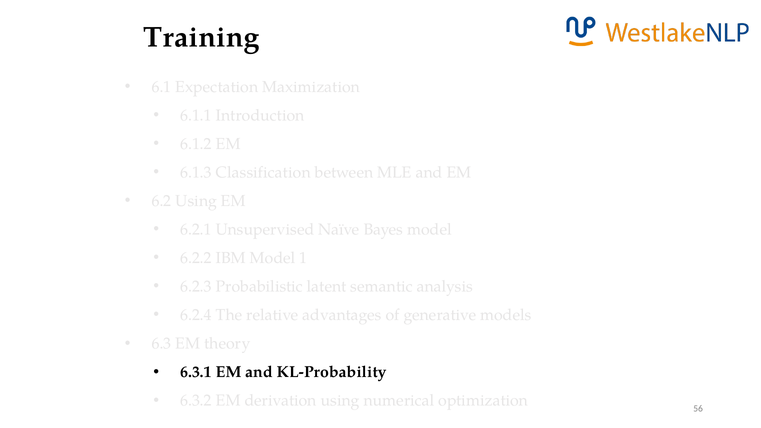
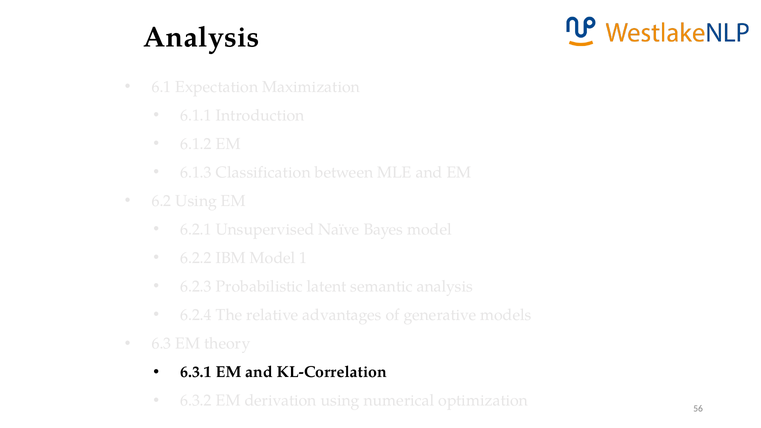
Training: Training -> Analysis (202, 37)
KL-Probability: KL-Probability -> KL-Correlation (332, 372)
